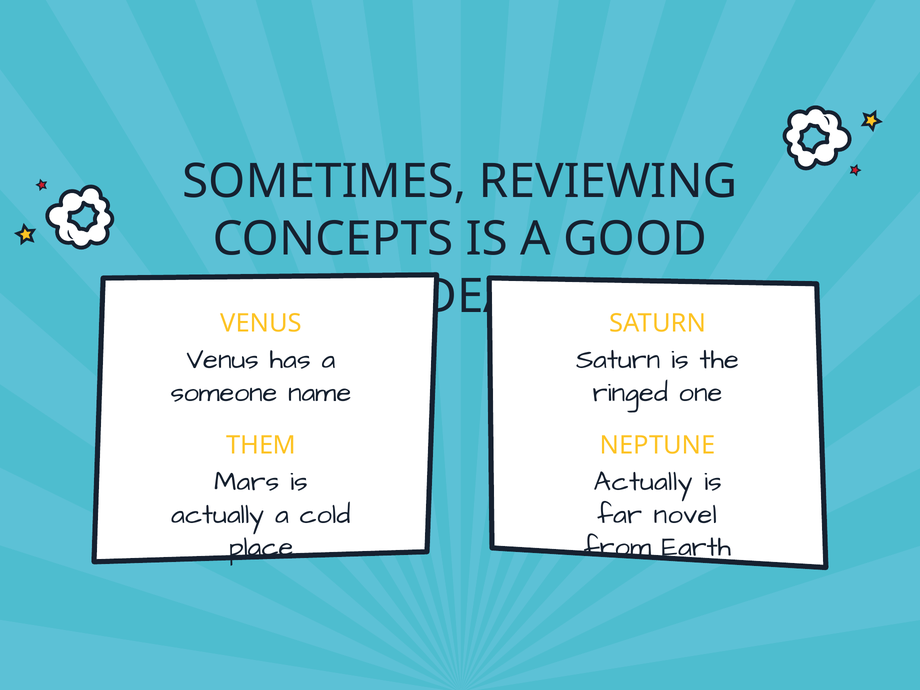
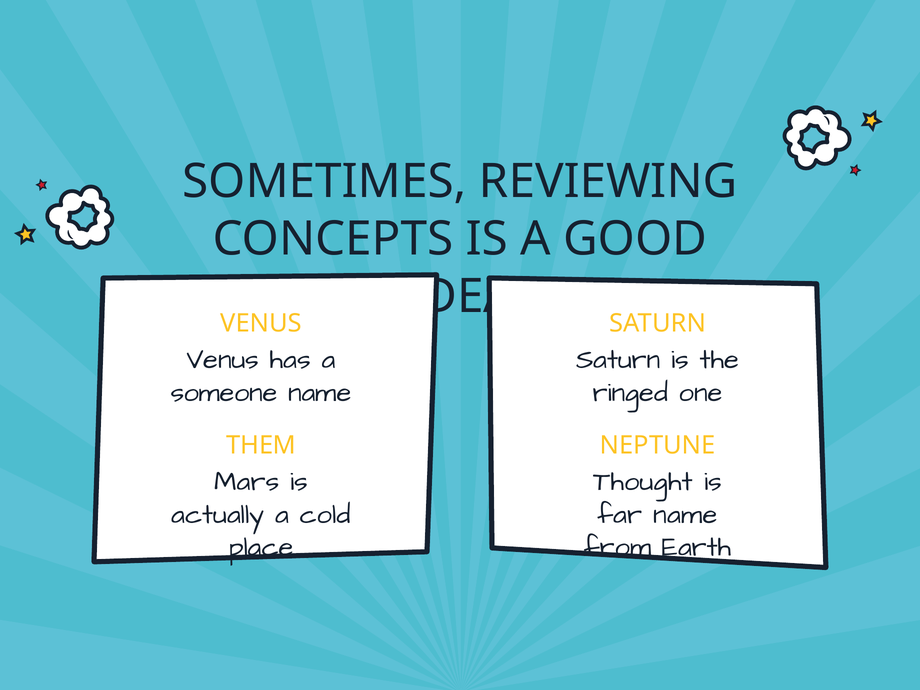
Actually: Actually -> Thought (643, 481)
far novel: novel -> name (685, 514)
